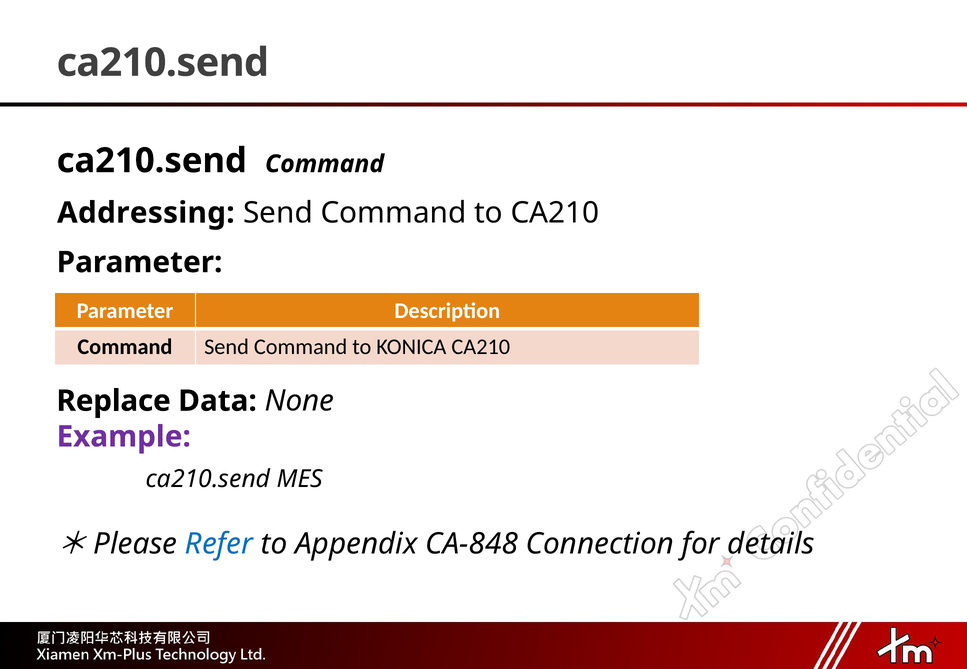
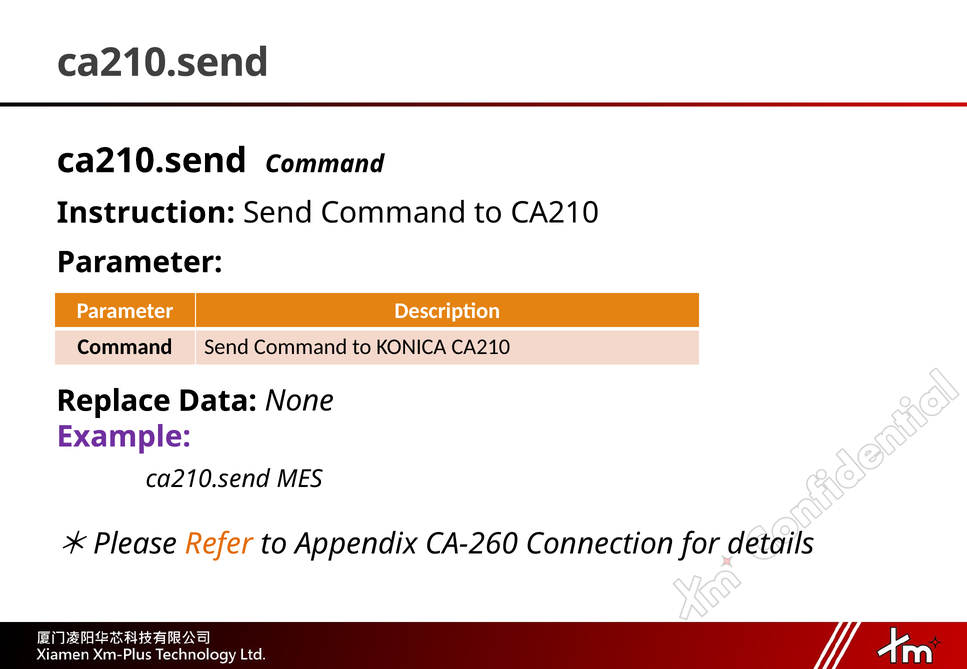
Addressing: Addressing -> Instruction (146, 213)
Refer colour: blue -> orange (219, 544)
CA-848: CA-848 -> CA-260 (472, 544)
